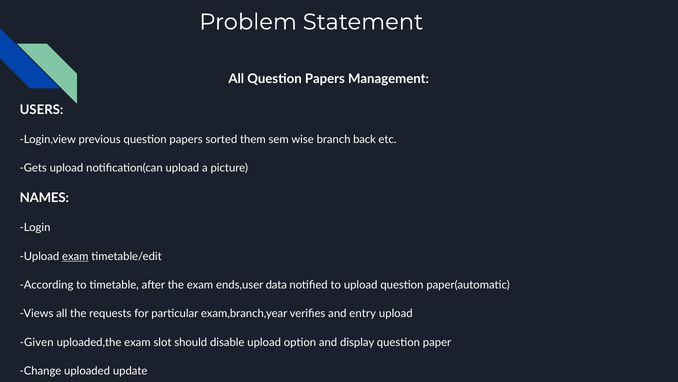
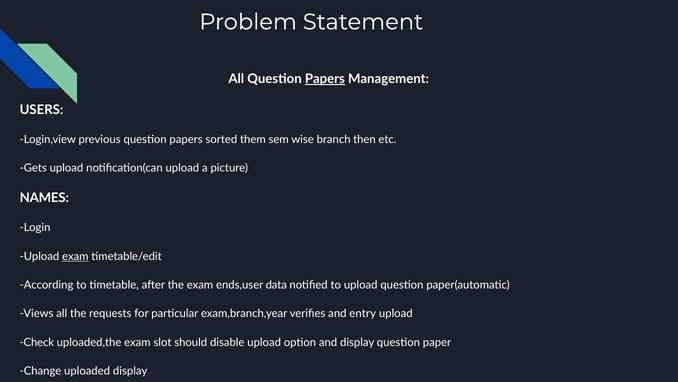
Papers underline: none -> present (325, 79)
back: back -> then (364, 139)
Given: Given -> Check (37, 342)
uploaded update: update -> display (130, 370)
